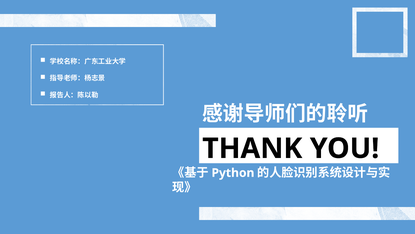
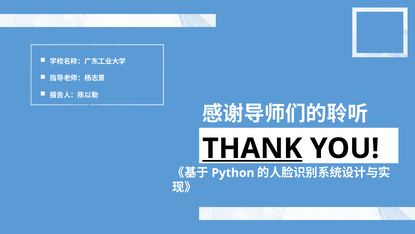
THANK underline: none -> present (252, 148)
